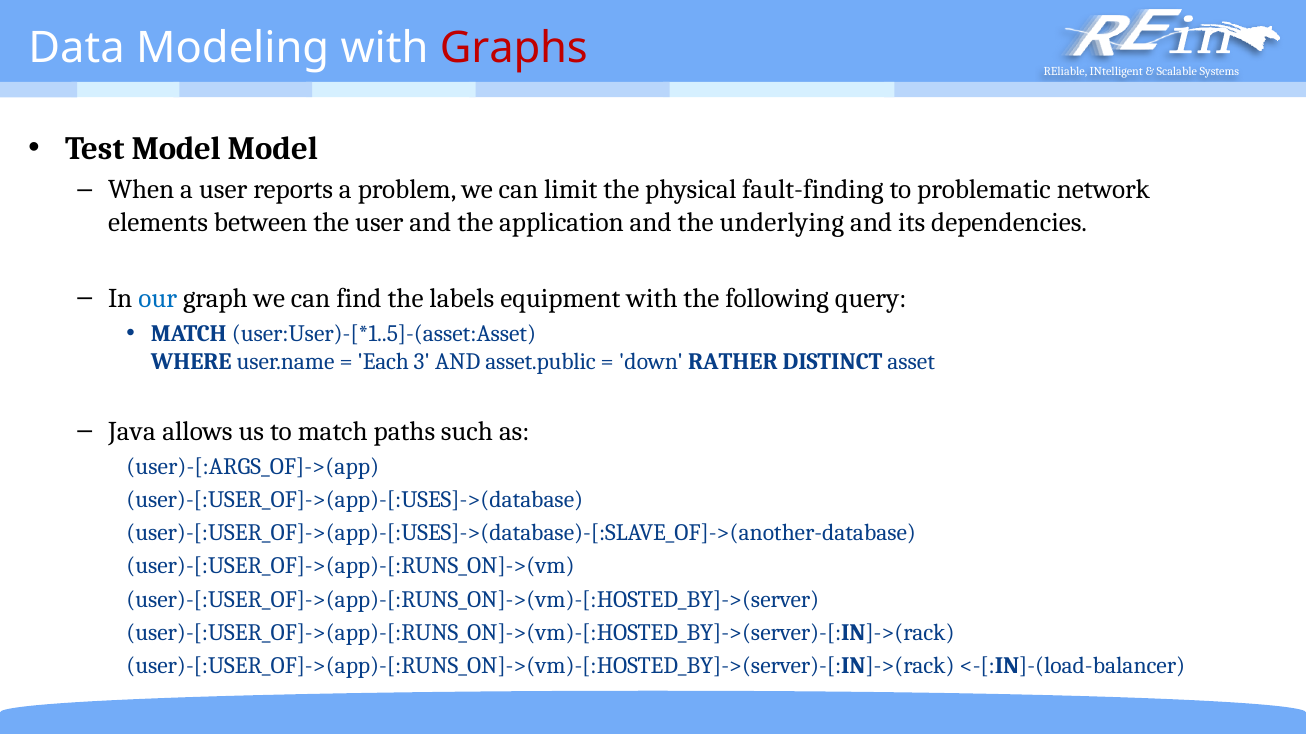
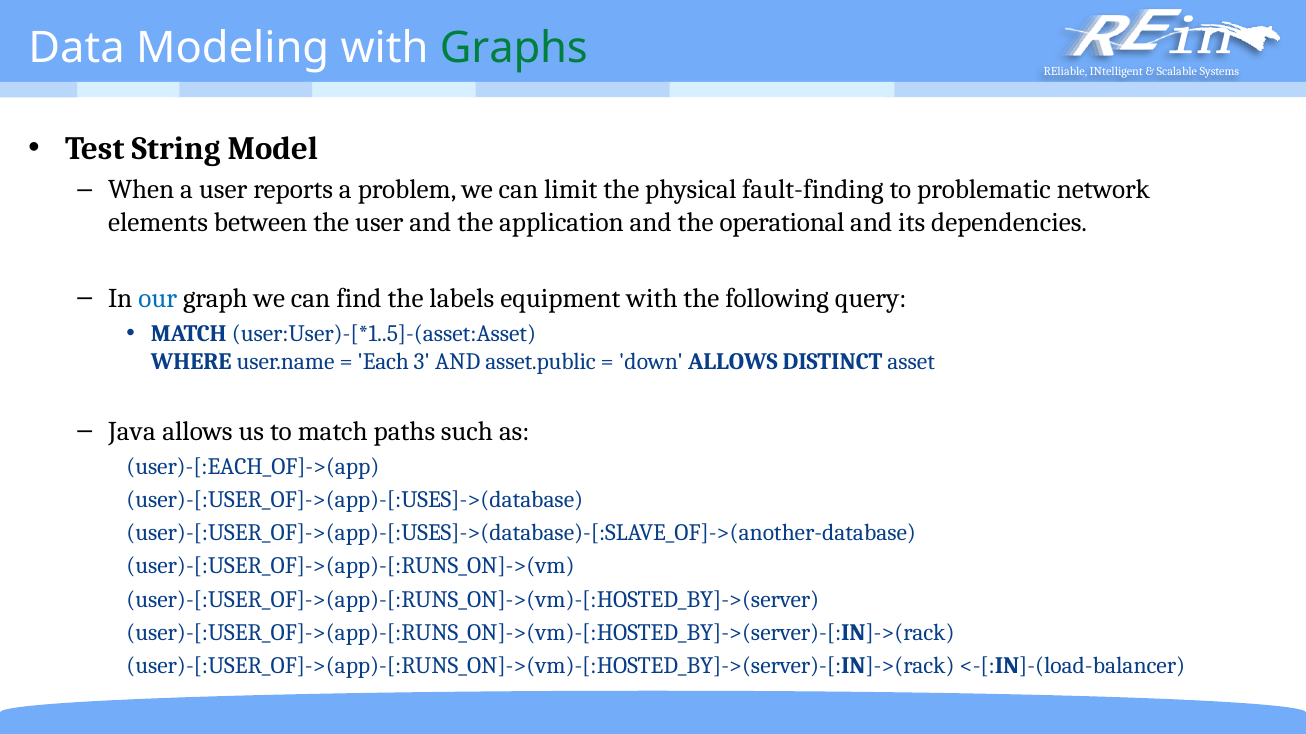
Graphs colour: red -> green (514, 48)
Test Model: Model -> String (176, 149)
underlying: underlying -> operational (782, 223)
down RATHER: RATHER -> ALLOWS (733, 362)
user)-[:ARGS_OF]->(app: user)-[:ARGS_OF]->(app -> user)-[:EACH_OF]->(app (253, 467)
